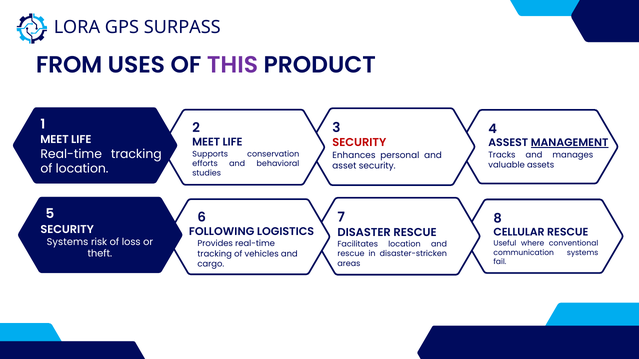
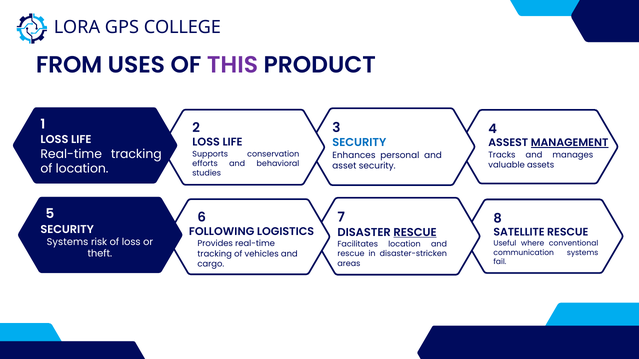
SURPASS: SURPASS -> COLLEGE (182, 27)
MEET: MEET -> LOSS (54, 140)
MEET: MEET -> LOSS (206, 142)
SECURITY colour: red -> blue (359, 143)
RESCUE underline: none -> present (415, 233)
CELLULAR: CELLULAR -> SATELLITE (519, 233)
